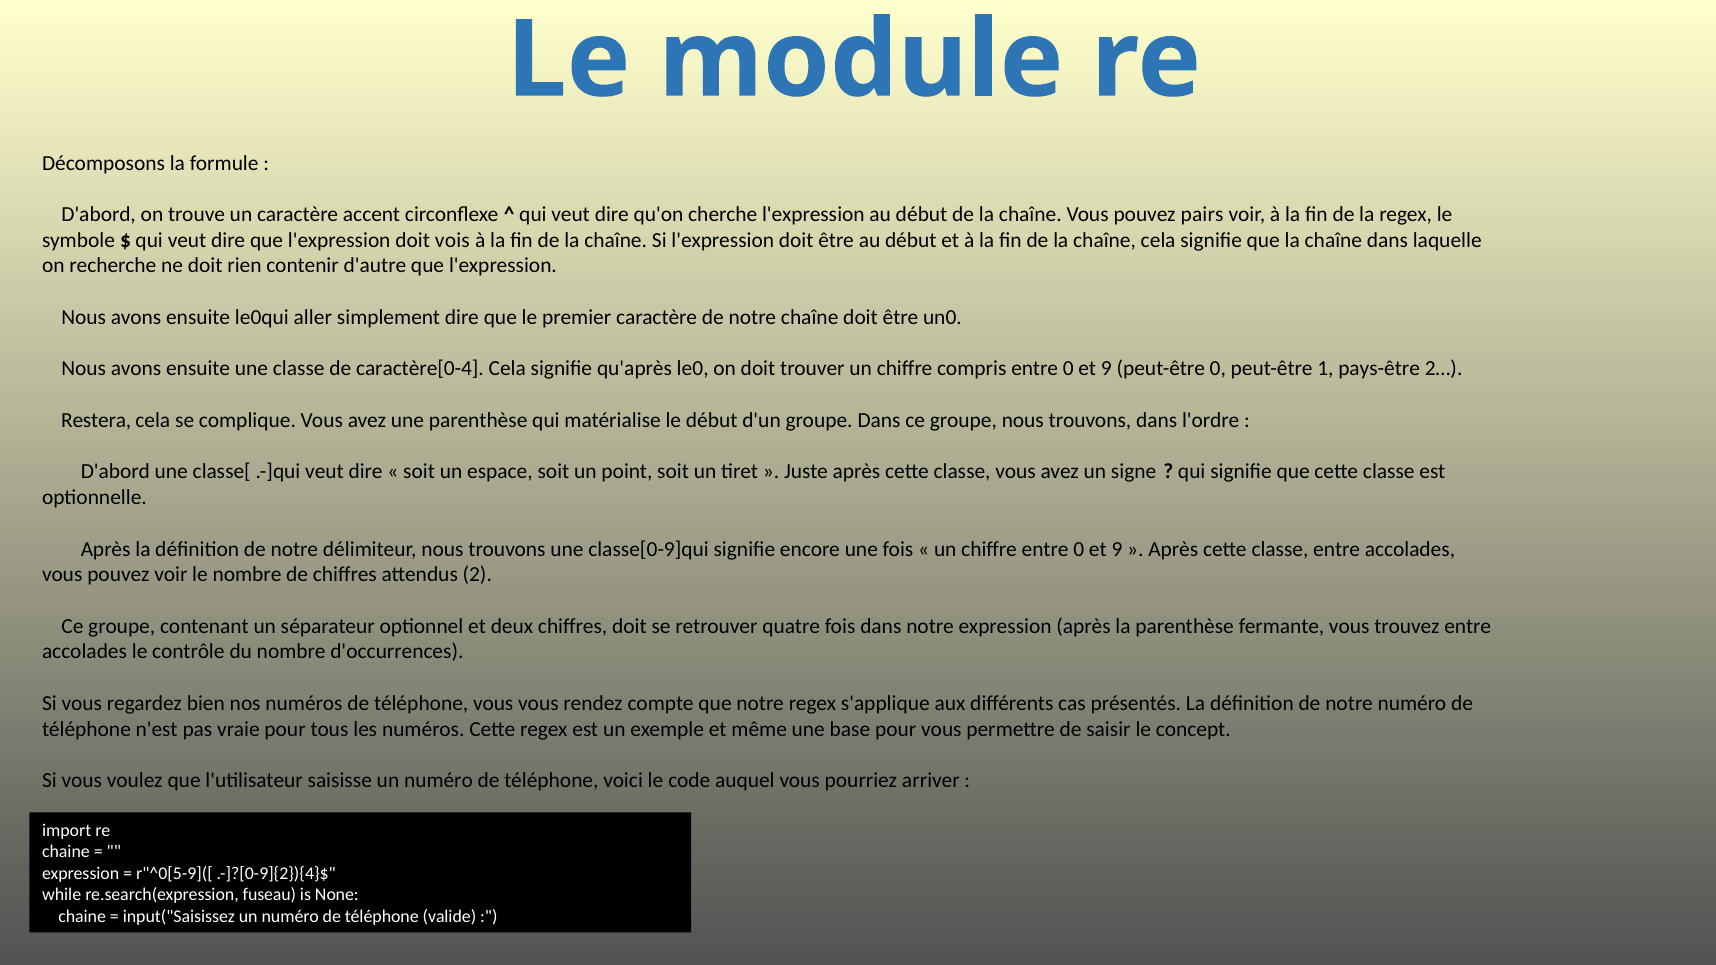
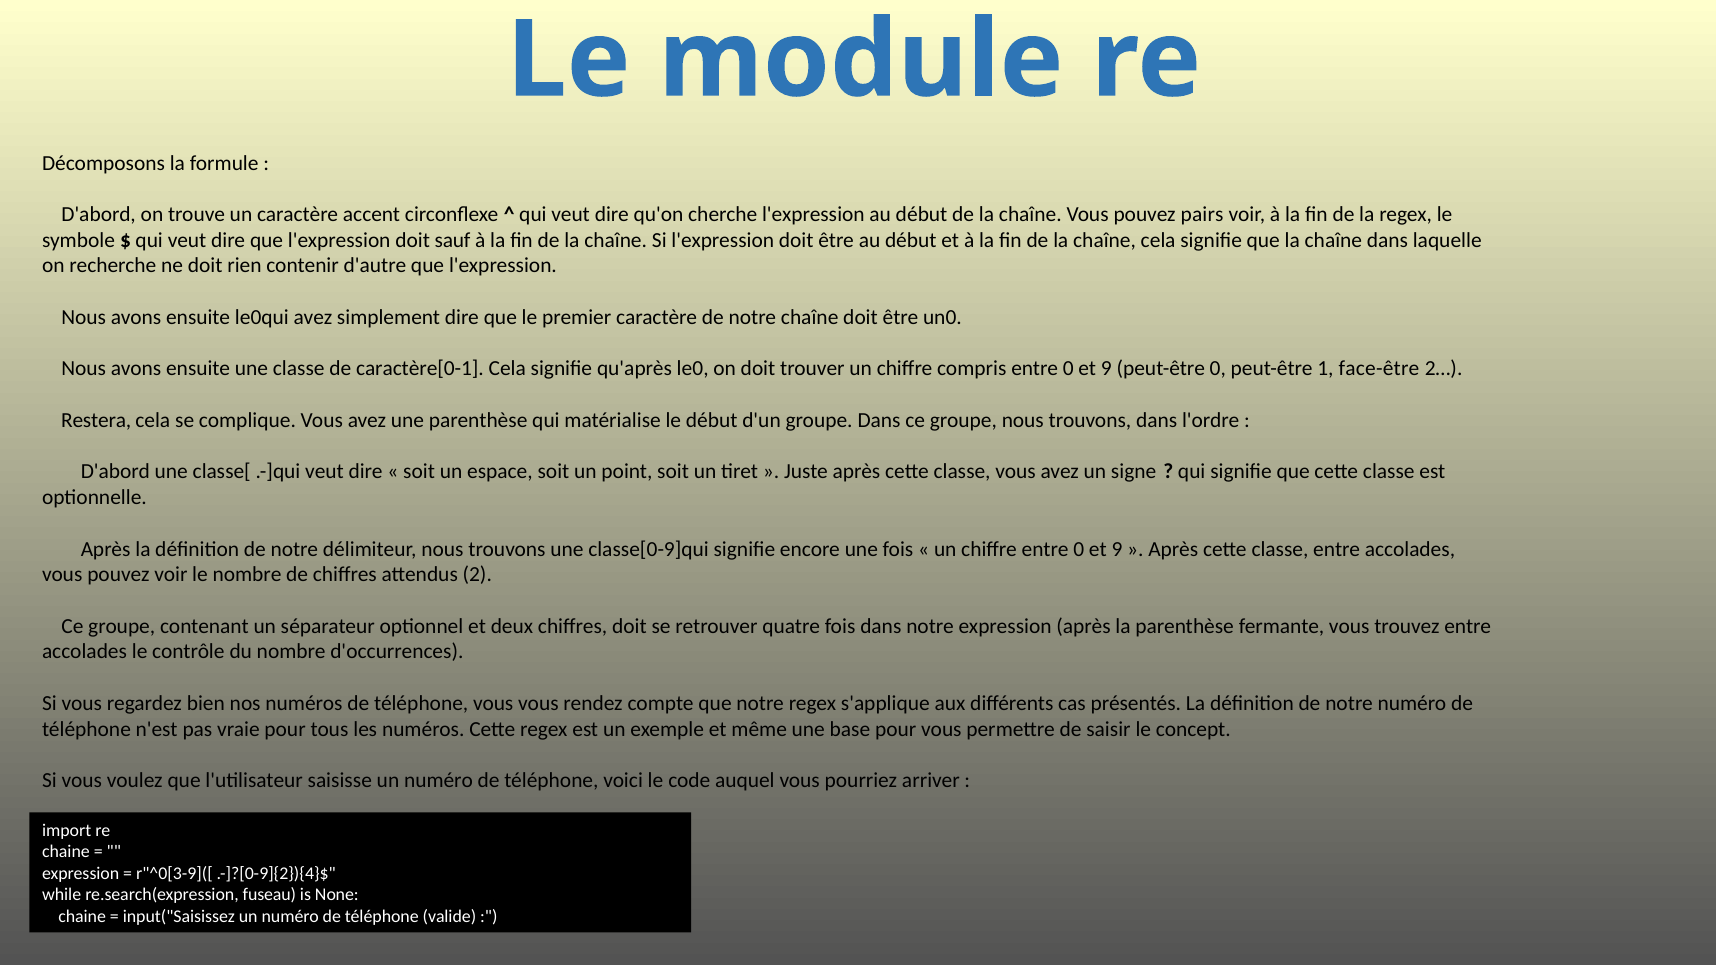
vois: vois -> sauf (453, 240)
le0qui aller: aller -> avez (313, 317)
caractère[0-4: caractère[0-4 -> caractère[0-1 (420, 369)
pays-être: pays-être -> face-être (1379, 369)
r"^0[5-9]([: r"^0[5-9]([ -> r"^0[3-9]([ (174, 874)
